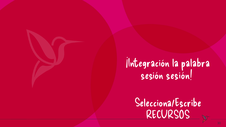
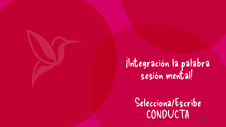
sesión sesión: sesión -> mental (179, 75)
RECURSOS: RECURSOS -> CONDUCTA (168, 115)
